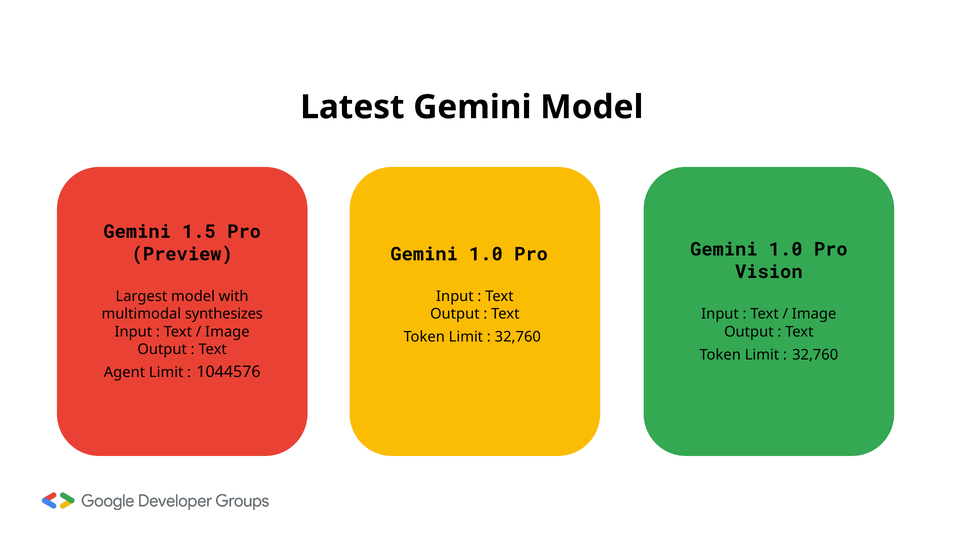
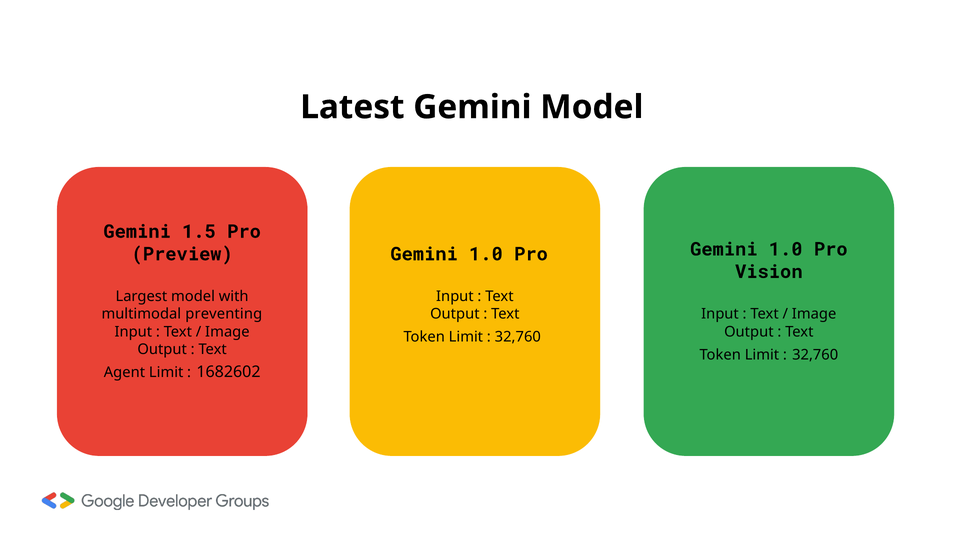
synthesizes: synthesizes -> preventing (224, 314)
1044576: 1044576 -> 1682602 (228, 372)
